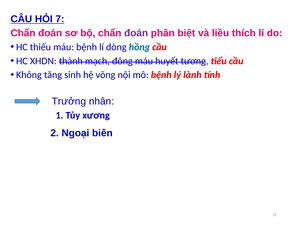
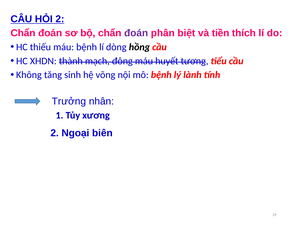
HỎI 7: 7 -> 2 (60, 19)
liều: liều -> tiền (221, 33)
hồng colour: blue -> black (139, 47)
